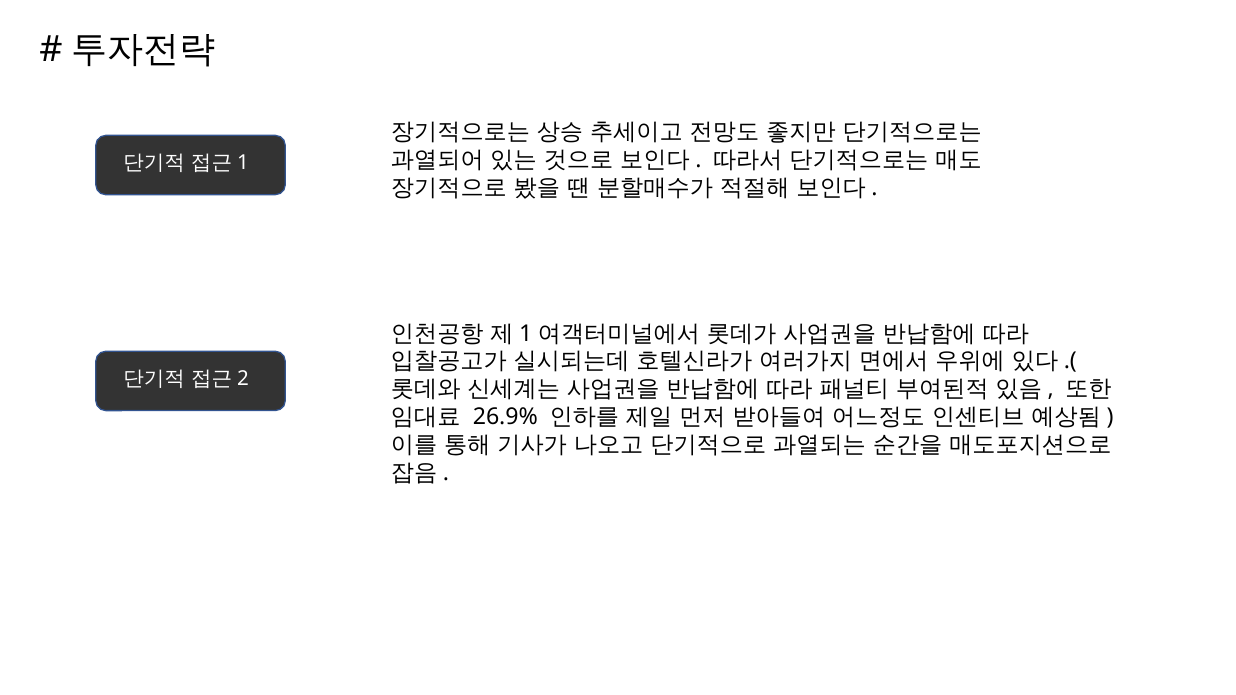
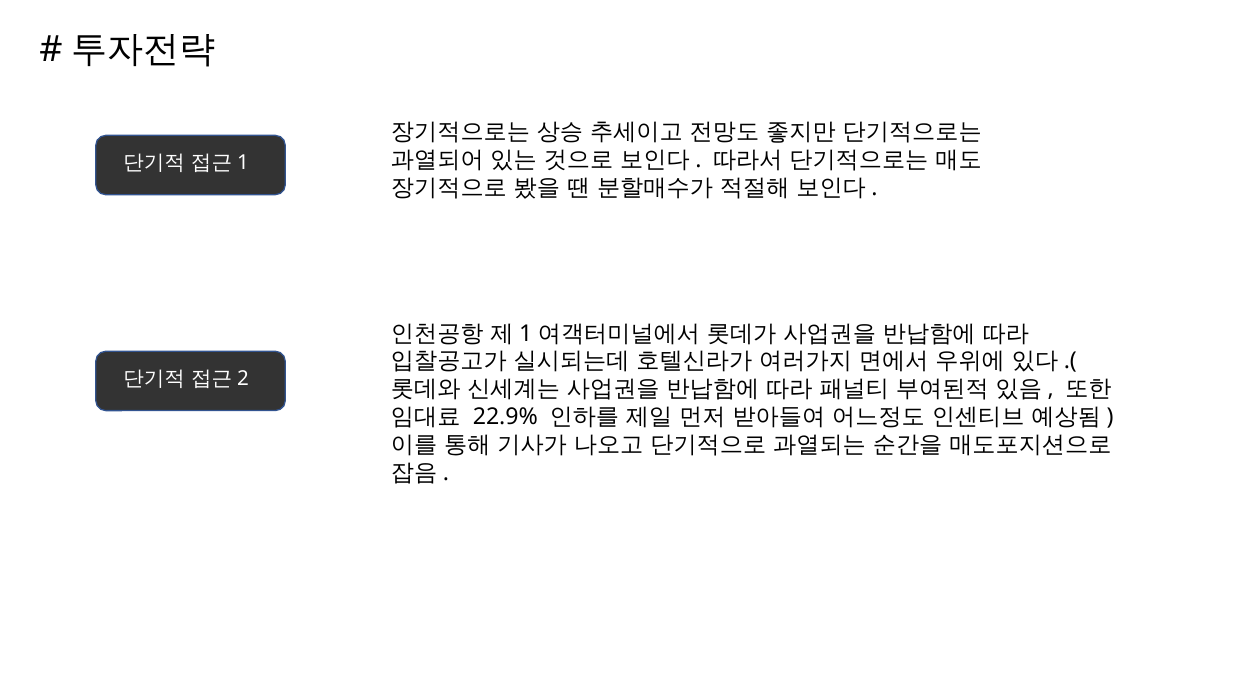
26.9%: 26.9% -> 22.9% (505, 417)
